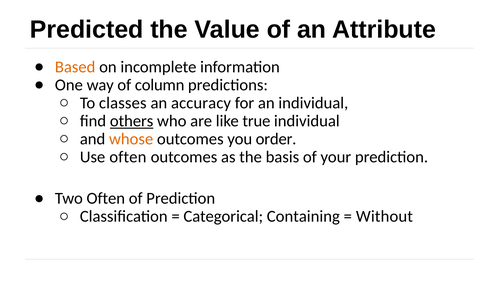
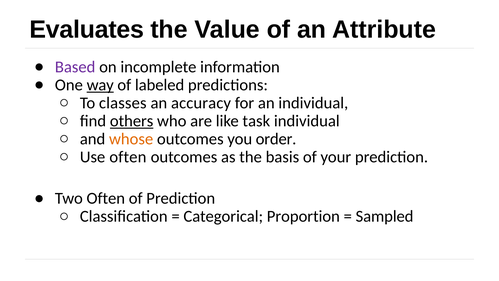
Predicted: Predicted -> Evaluates (87, 29)
Based colour: orange -> purple (75, 67)
way underline: none -> present (100, 85)
column: column -> labeled (160, 85)
true: true -> task (256, 121)
Containing: Containing -> Proportion (303, 216)
Without: Without -> Sampled (385, 216)
